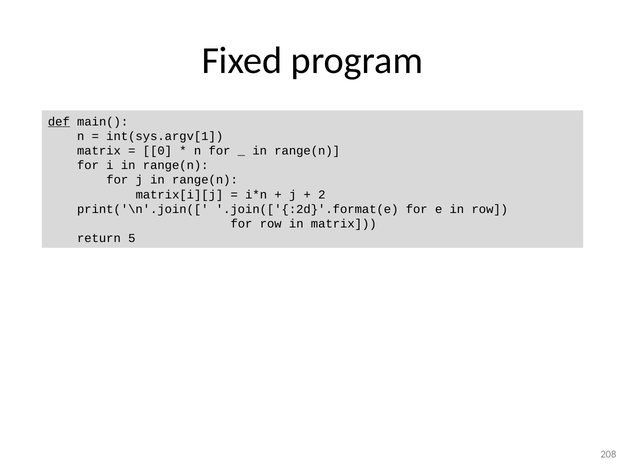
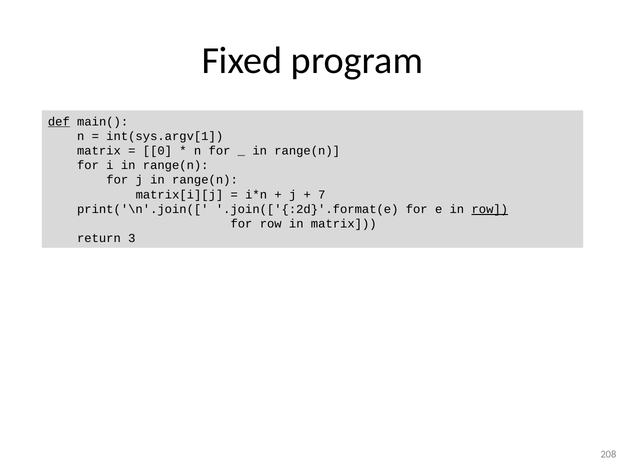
2: 2 -> 7 (322, 194)
row underline: none -> present (490, 209)
5: 5 -> 3 (132, 238)
